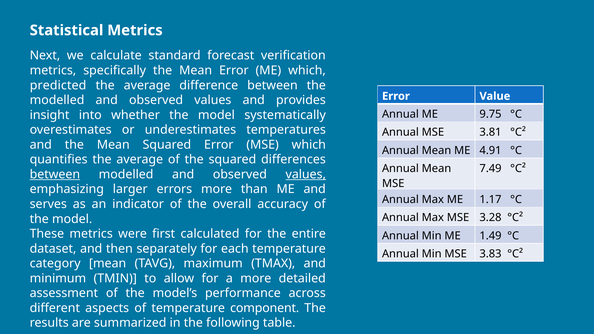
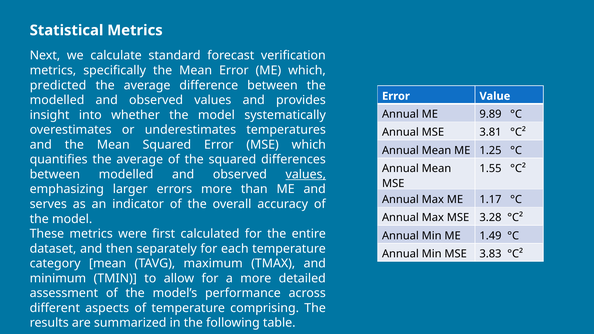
9.75: 9.75 -> 9.89 (491, 114)
4.91: 4.91 -> 1.25 (491, 150)
7.49: 7.49 -> 1.55 (491, 168)
between underline: present -> none (55, 174)
component: component -> comprising (265, 308)
